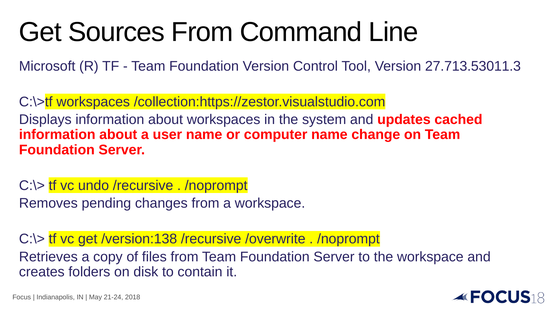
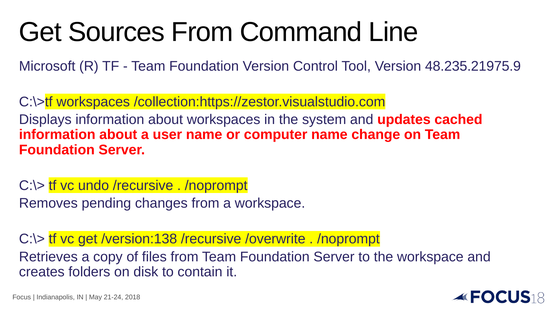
27.713.53011.3: 27.713.53011.3 -> 48.235.21975.9 (473, 66)
